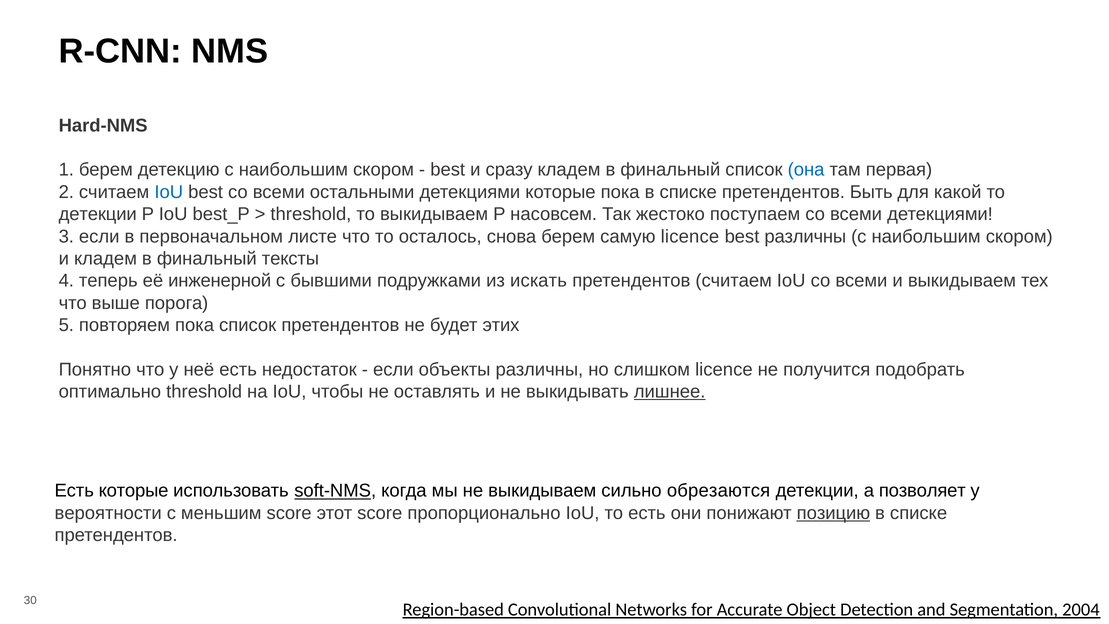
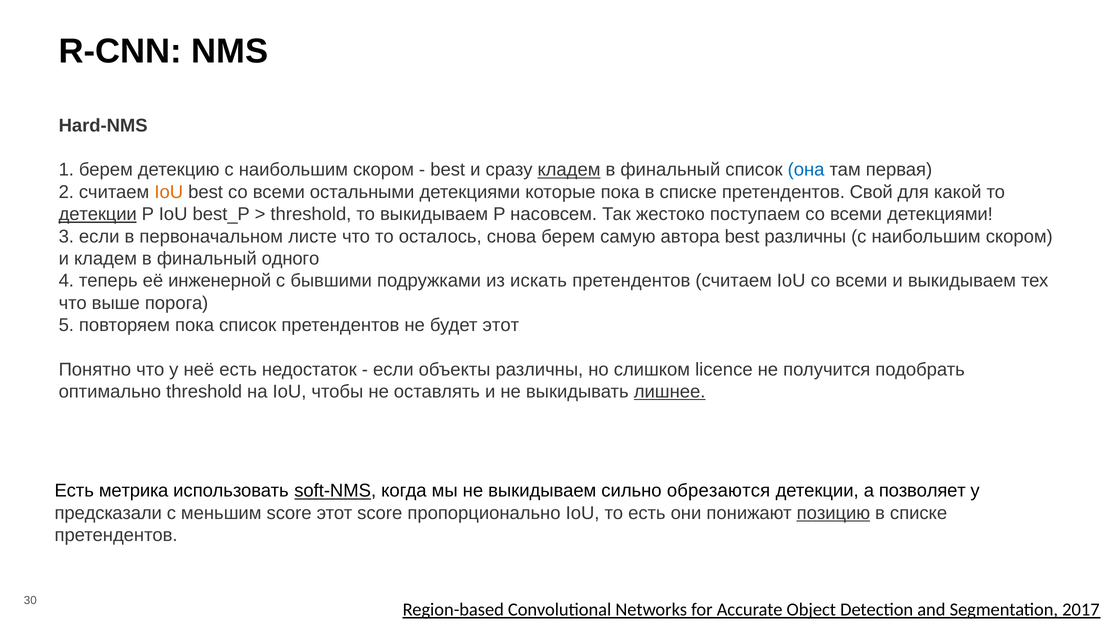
кладем underline: none -> present (569, 170)
IoU colour: blue -> orange (169, 192)
Быть: Быть -> Свой (871, 192)
детекции underline: none -> present (98, 214)
самую licence: licence -> автора (690, 236)
тексты: тексты -> одного (291, 259)
будет этих: этих -> этот (501, 325)
Есть которые: которые -> метрика (134, 491)
вероятности: вероятности -> предсказали (108, 513)
2004: 2004 -> 2017 (1081, 610)
